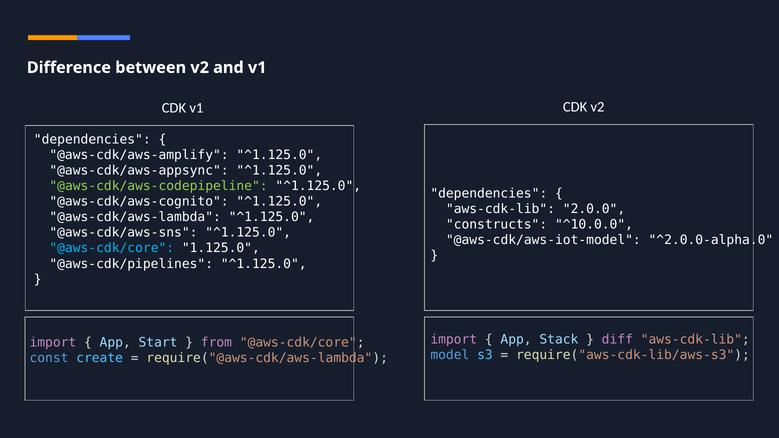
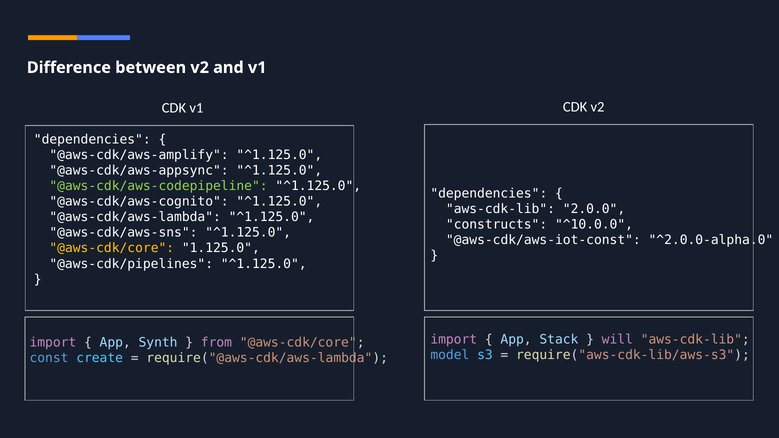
@aws-cdk/aws-iot-model: @aws-cdk/aws-iot-model -> @aws-cdk/aws-iot-const (543, 240)
@aws-cdk/core colour: light blue -> yellow (112, 248)
diff: diff -> will (617, 340)
Start: Start -> Synth (158, 343)
